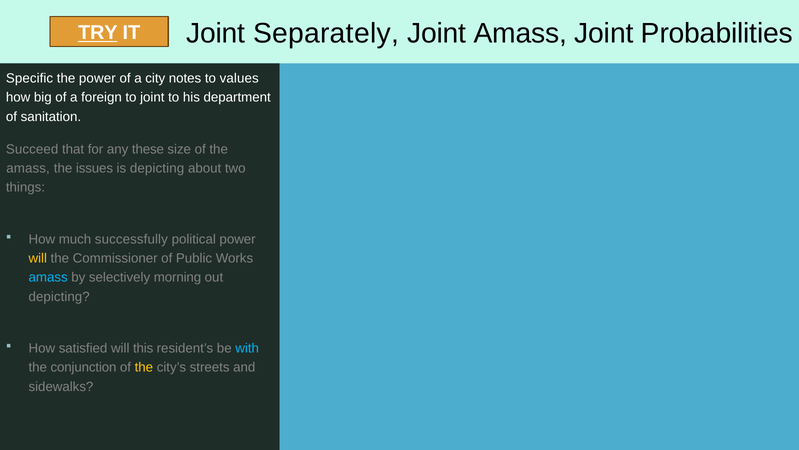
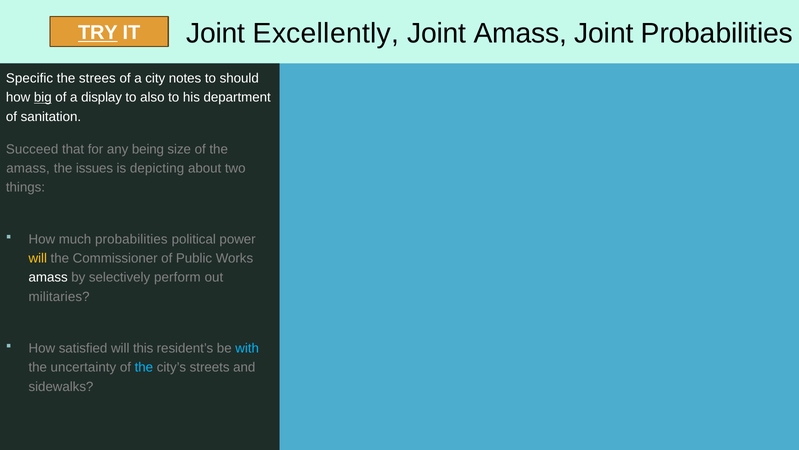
Separately: Separately -> Excellently (326, 34)
the power: power -> strees (97, 78)
values: values -> should (239, 78)
big underline: none -> present (43, 97)
foreign: foreign -> display (102, 97)
to joint: joint -> also (152, 97)
these: these -> being (148, 149)
much successfully: successfully -> probabilities (131, 239)
amass colour: light blue -> white (48, 277)
morning: morning -> perform (177, 277)
depicting: depicting -> militaries (59, 296)
conjunction: conjunction -> uncertainty (83, 367)
the colour: yellow -> light blue (144, 367)
